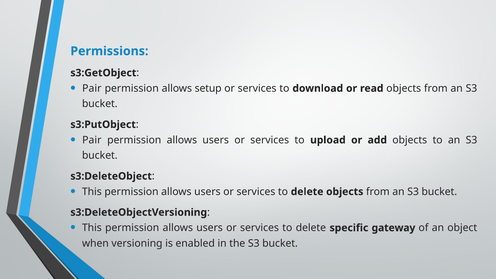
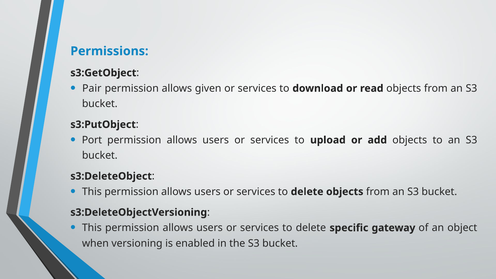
setup: setup -> given (208, 88)
Pair: Pair -> Port (92, 140)
